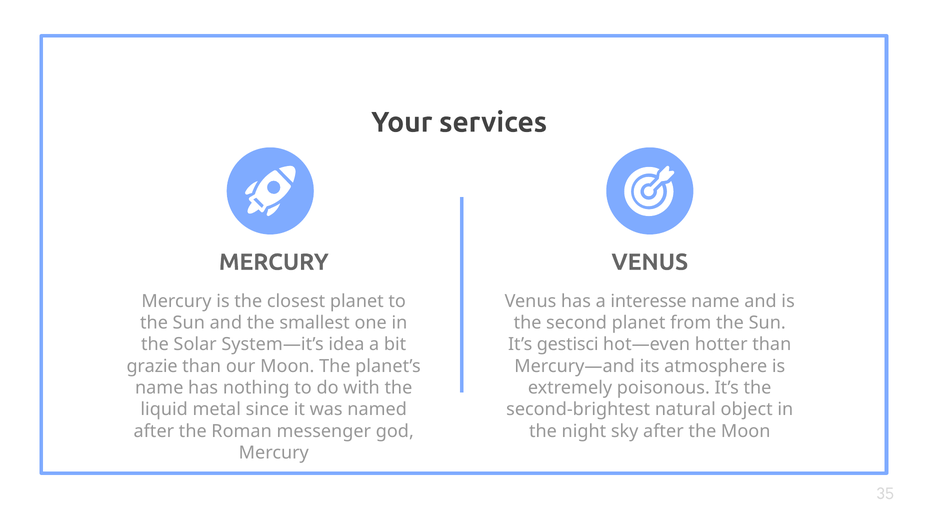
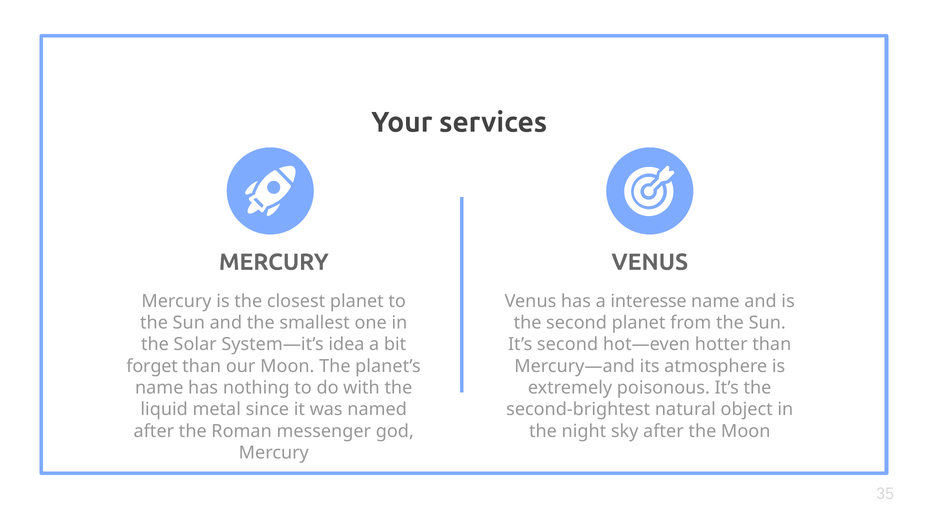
It’s gestisci: gestisci -> second (568, 344)
grazie: grazie -> forget (152, 366)
